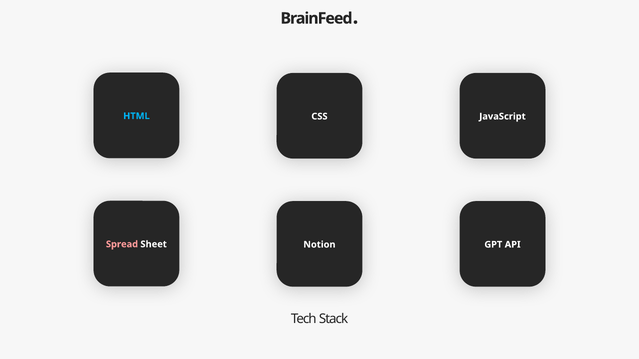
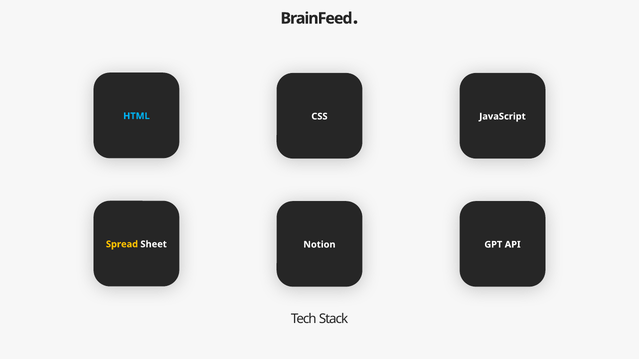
Spread colour: pink -> yellow (122, 244)
